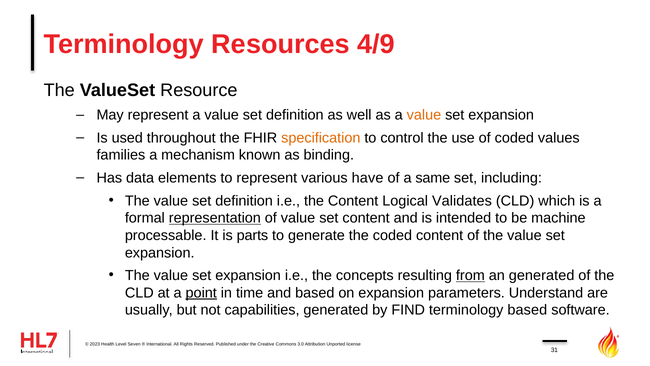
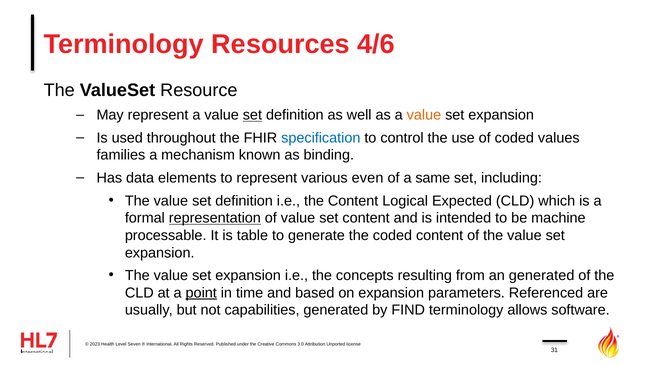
4/9: 4/9 -> 4/6 (376, 44)
set underline: none -> present (252, 115)
specification colour: orange -> blue (321, 138)
have: have -> even (368, 178)
Validates: Validates -> Expected (462, 201)
parts: parts -> table (252, 235)
from underline: present -> none (470, 275)
Understand: Understand -> Referenced (546, 293)
terminology based: based -> allows (527, 310)
